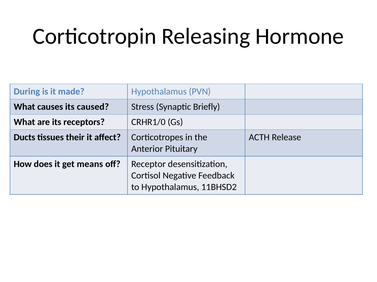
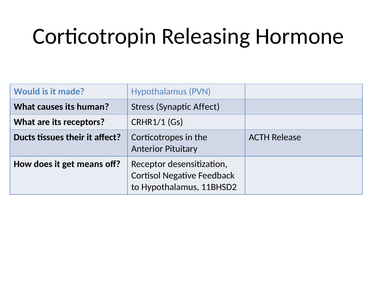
During: During -> Would (27, 92)
caused: caused -> human (93, 107)
Synaptic Briefly: Briefly -> Affect (206, 107)
CRHR1/0: CRHR1/0 -> CRHR1/1 (148, 122)
